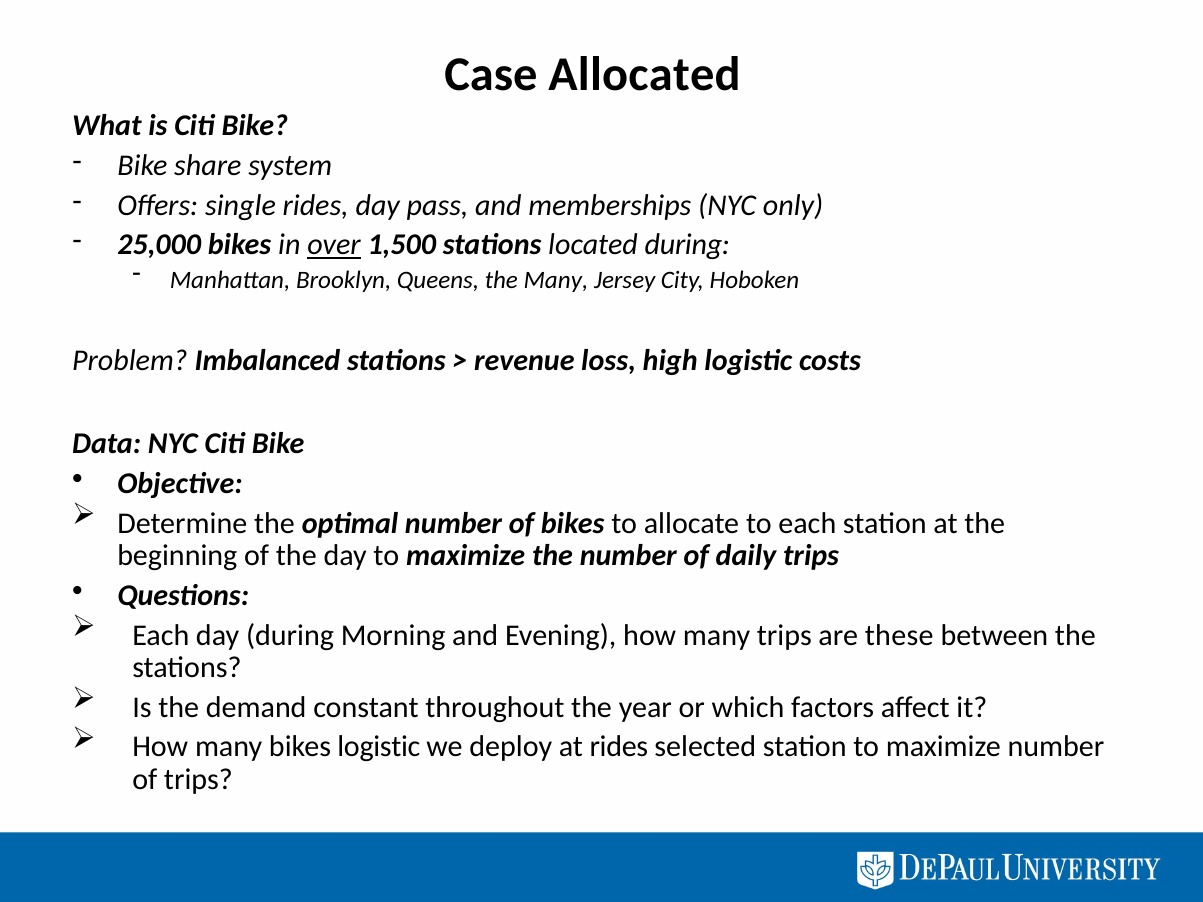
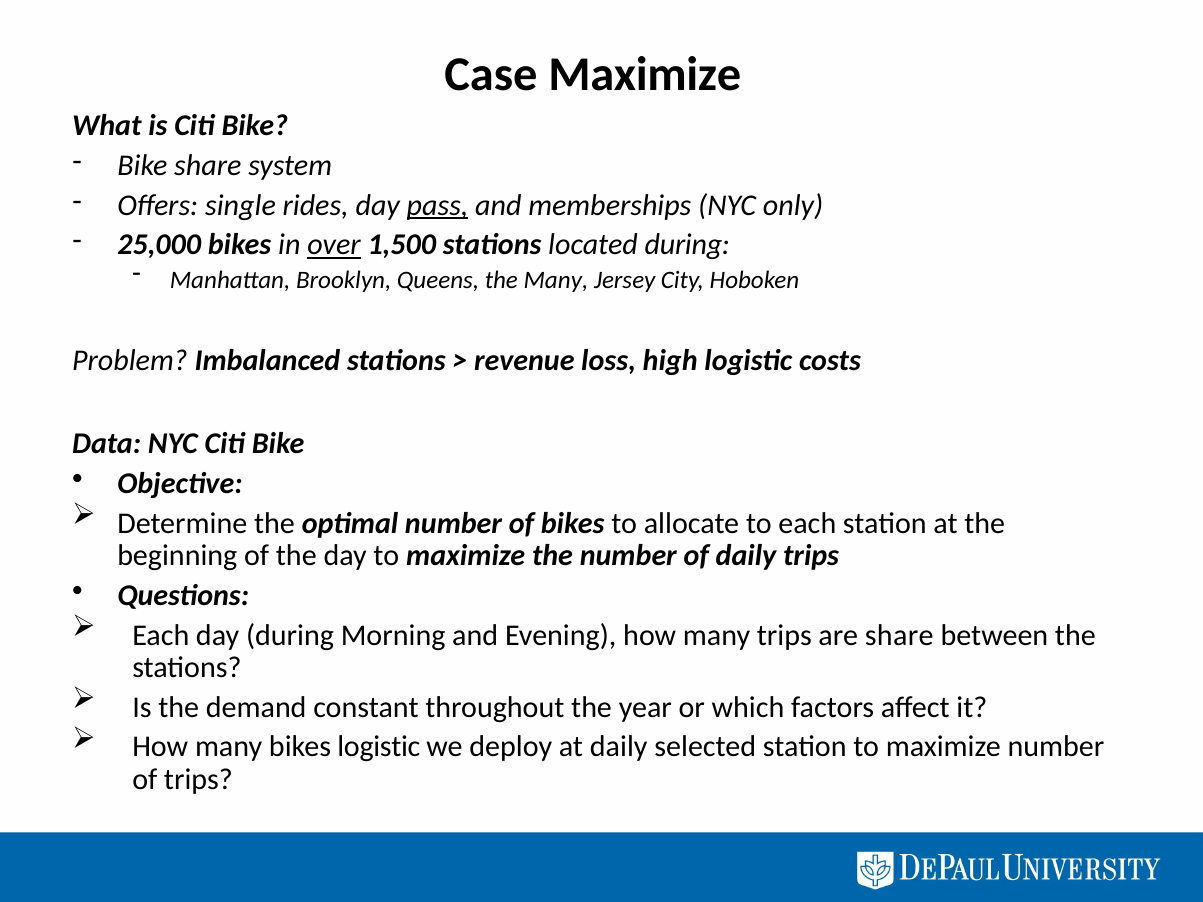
Case Allocated: Allocated -> Maximize (645, 75)
pass underline: none -> present (438, 205)
are these: these -> share (899, 635)
at rides: rides -> daily (619, 747)
